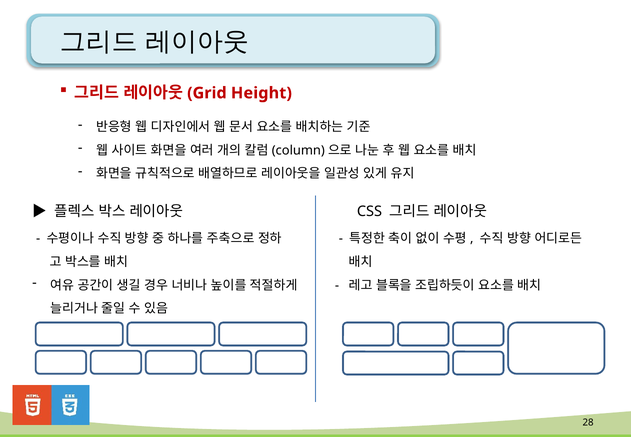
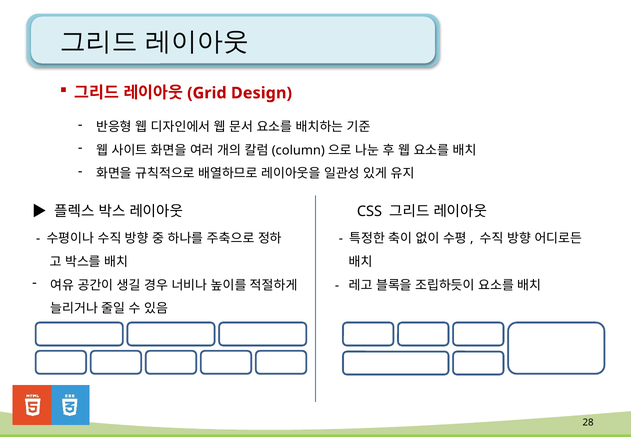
Height: Height -> Design (261, 93)
